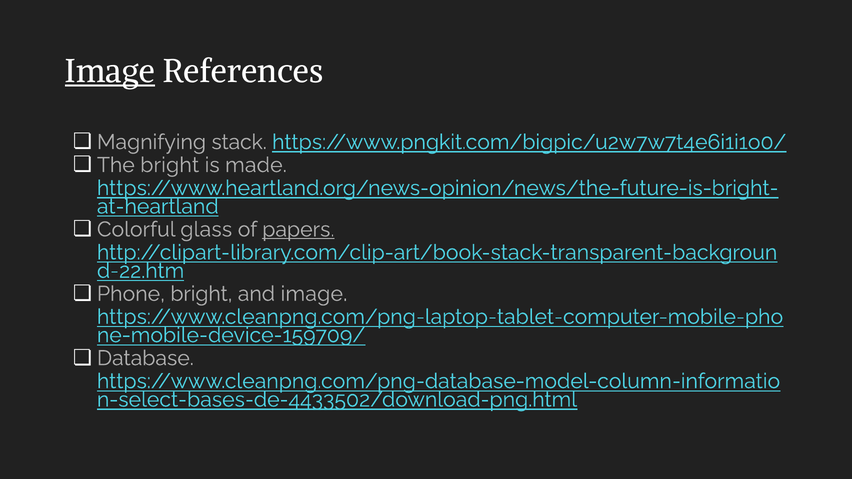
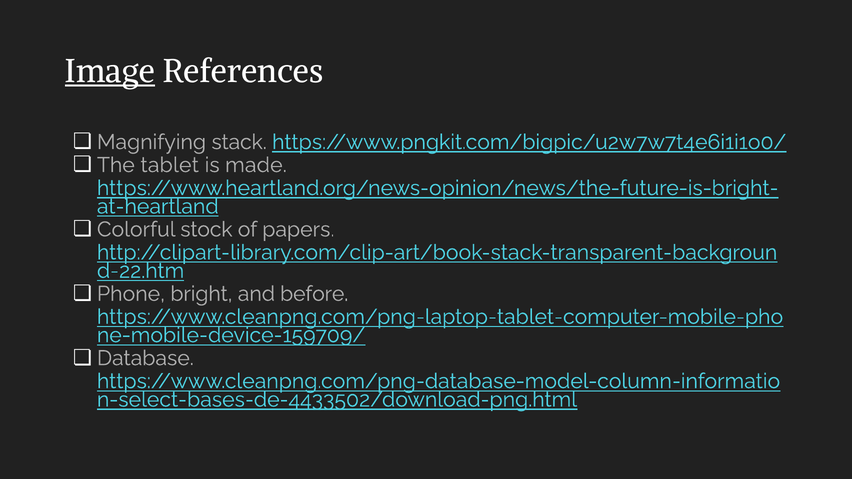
bright: bright -> tablet (170, 165)
glass: glass -> stock (206, 230)
papers underline: present -> none (298, 230)
and image: image -> before (314, 294)
